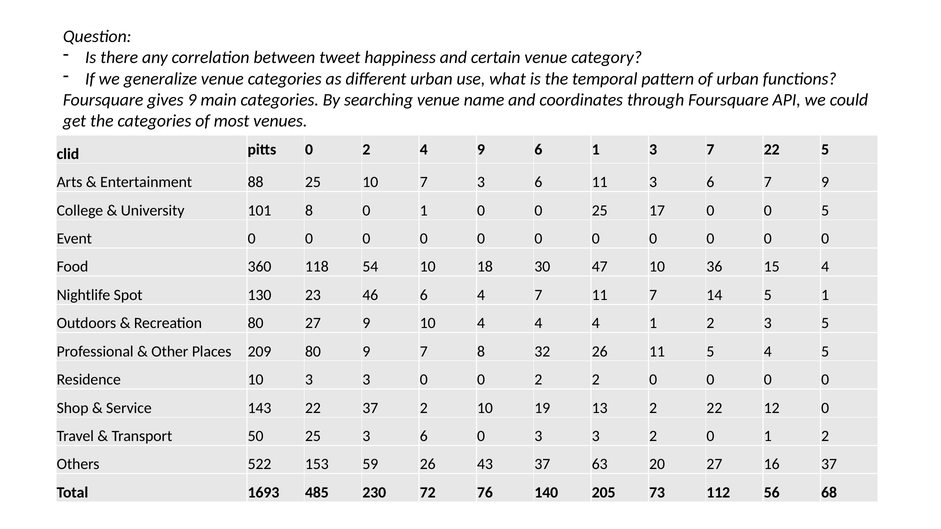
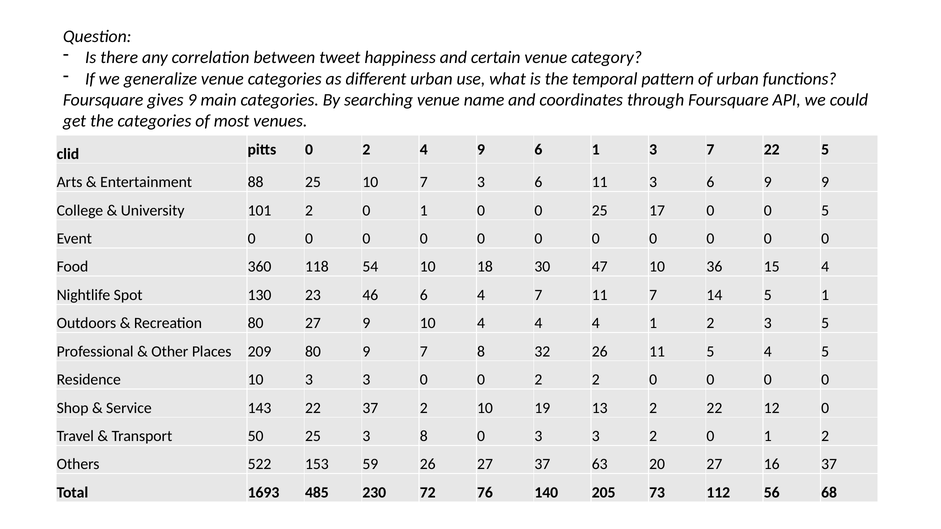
6 7: 7 -> 9 (768, 182)
101 8: 8 -> 2 (309, 210)
25 3 6: 6 -> 8 (424, 436)
26 43: 43 -> 27 (485, 465)
